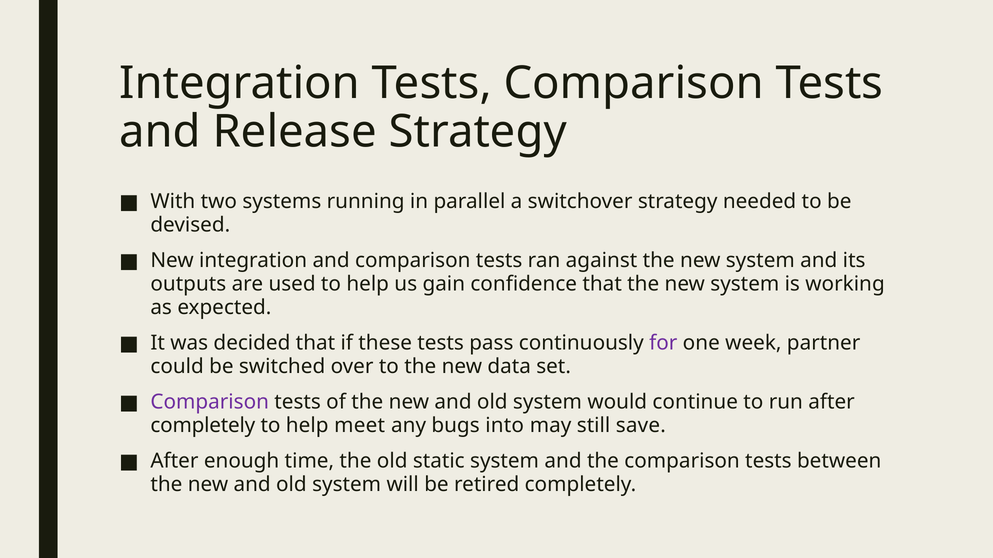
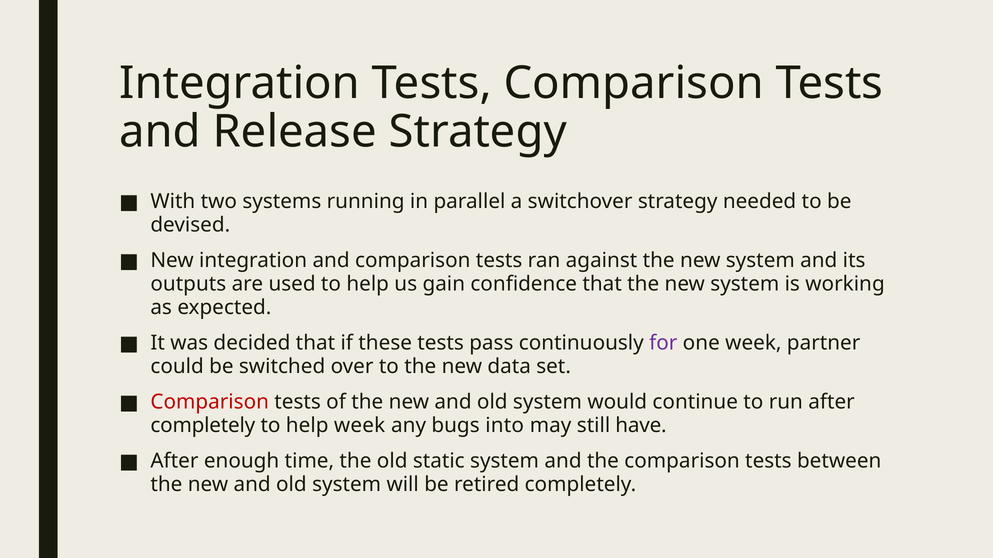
Comparison colour: purple -> red (210, 402)
help meet: meet -> week (360, 426)
save: save -> have (641, 426)
